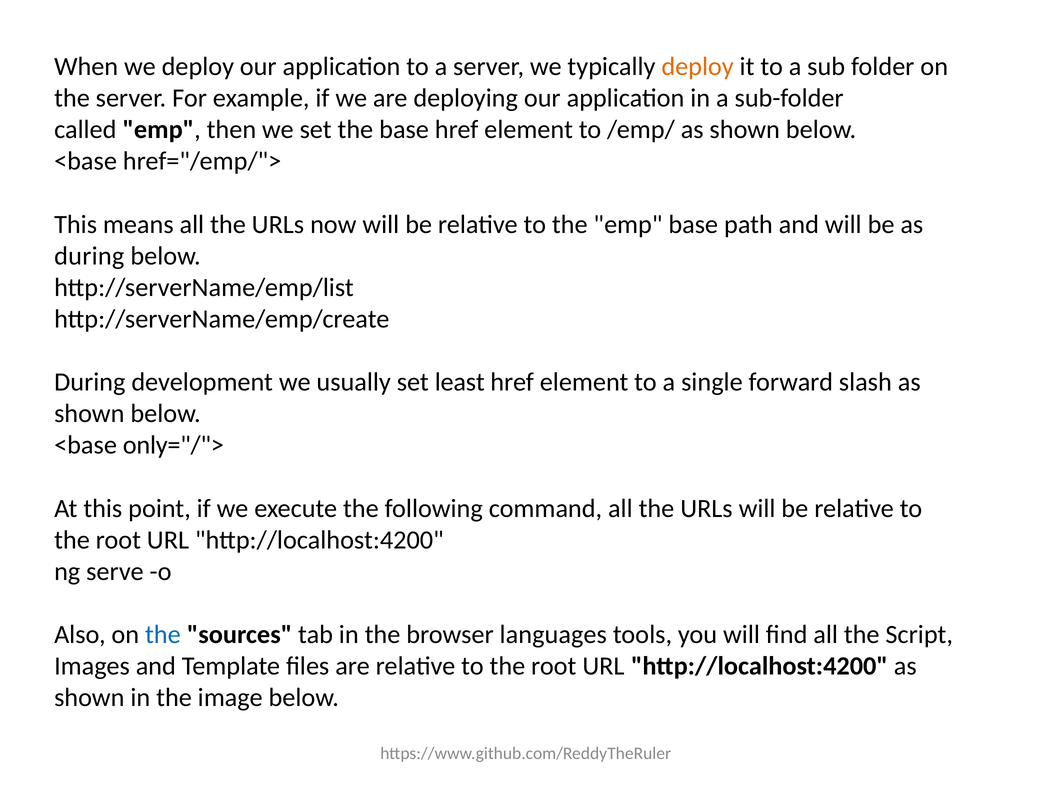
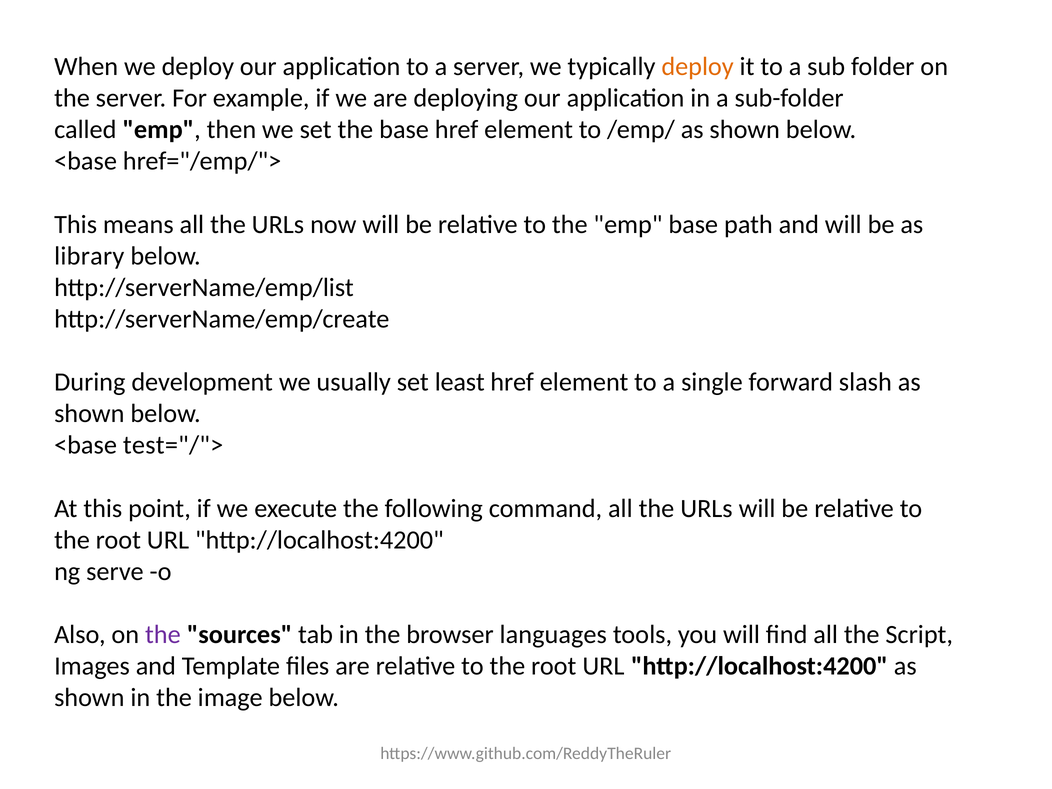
during: during -> library (89, 256)
only="/">: only="/"> -> test="/"> (173, 445)
the colour: blue -> purple (163, 635)
